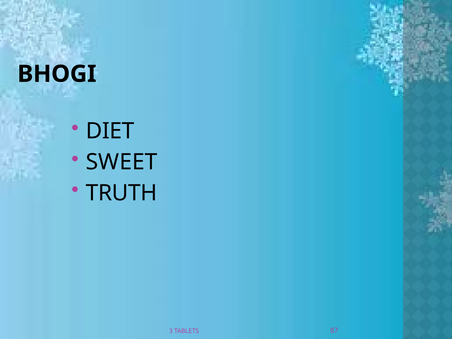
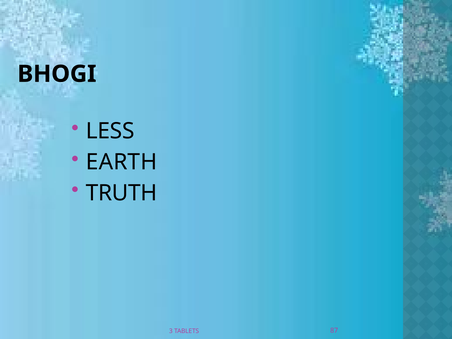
DIET: DIET -> LESS (110, 131)
SWEET: SWEET -> EARTH (122, 162)
